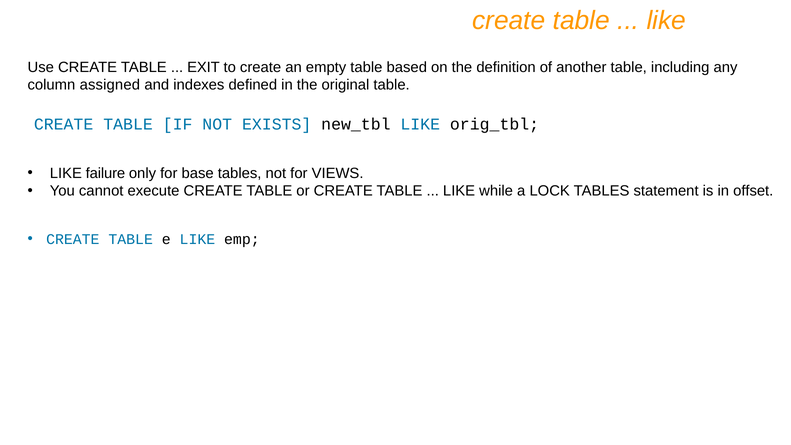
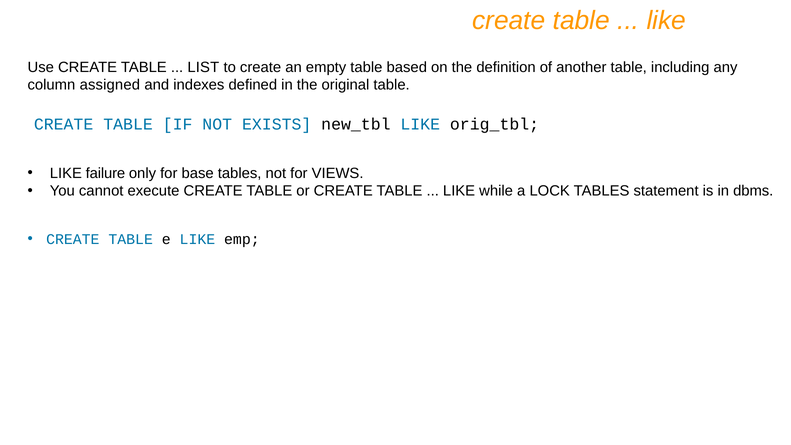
EXIT: EXIT -> LIST (203, 67)
offset: offset -> dbms (753, 191)
